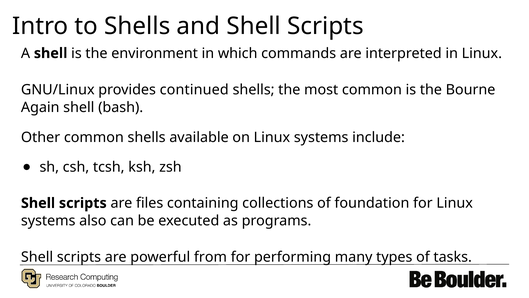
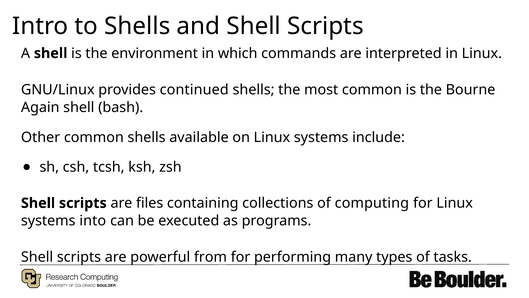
foundation: foundation -> computing (372, 203)
also: also -> into (93, 220)
